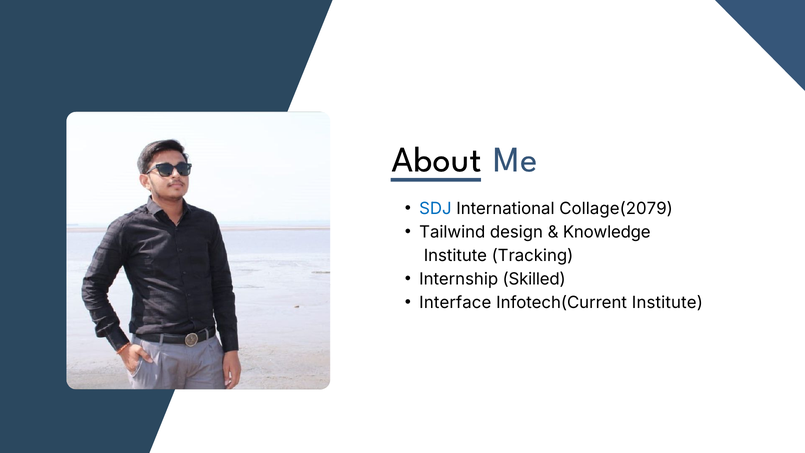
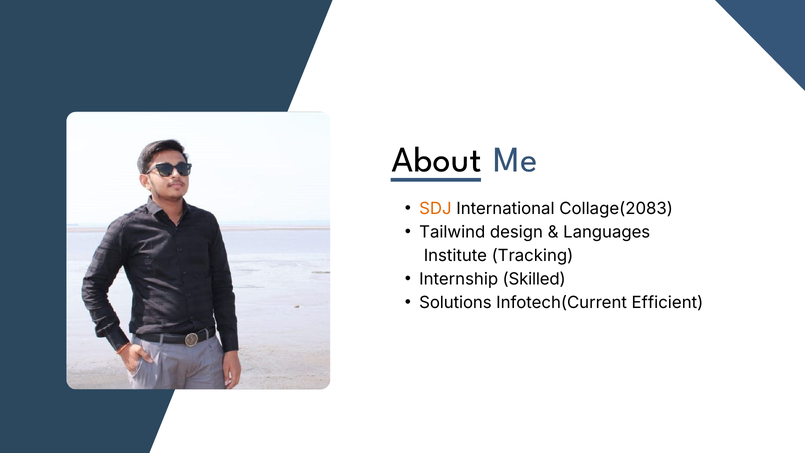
SDJ colour: blue -> orange (435, 209)
Collage(2079: Collage(2079 -> Collage(2083 (616, 209)
Knowledge: Knowledge -> Languages (607, 232)
Interface: Interface -> Solutions (455, 303)
Infotech(Current Institute: Institute -> Efficient (667, 303)
